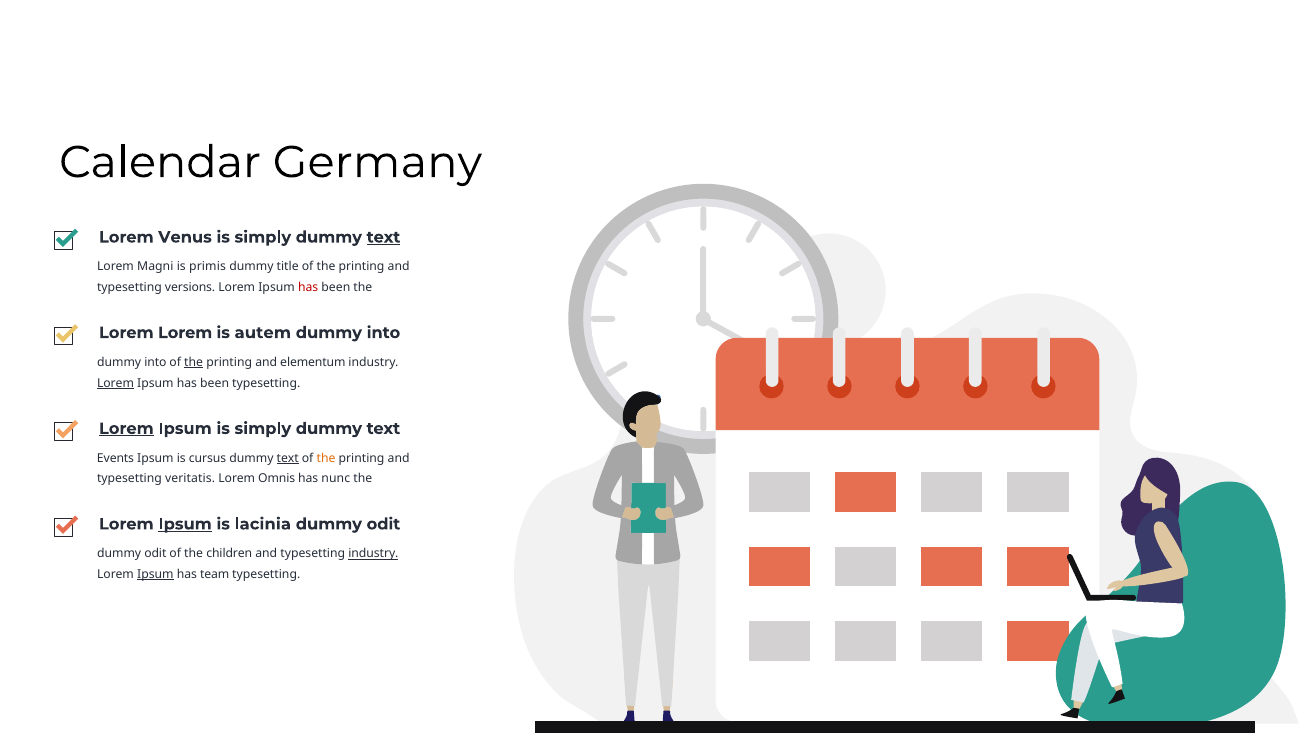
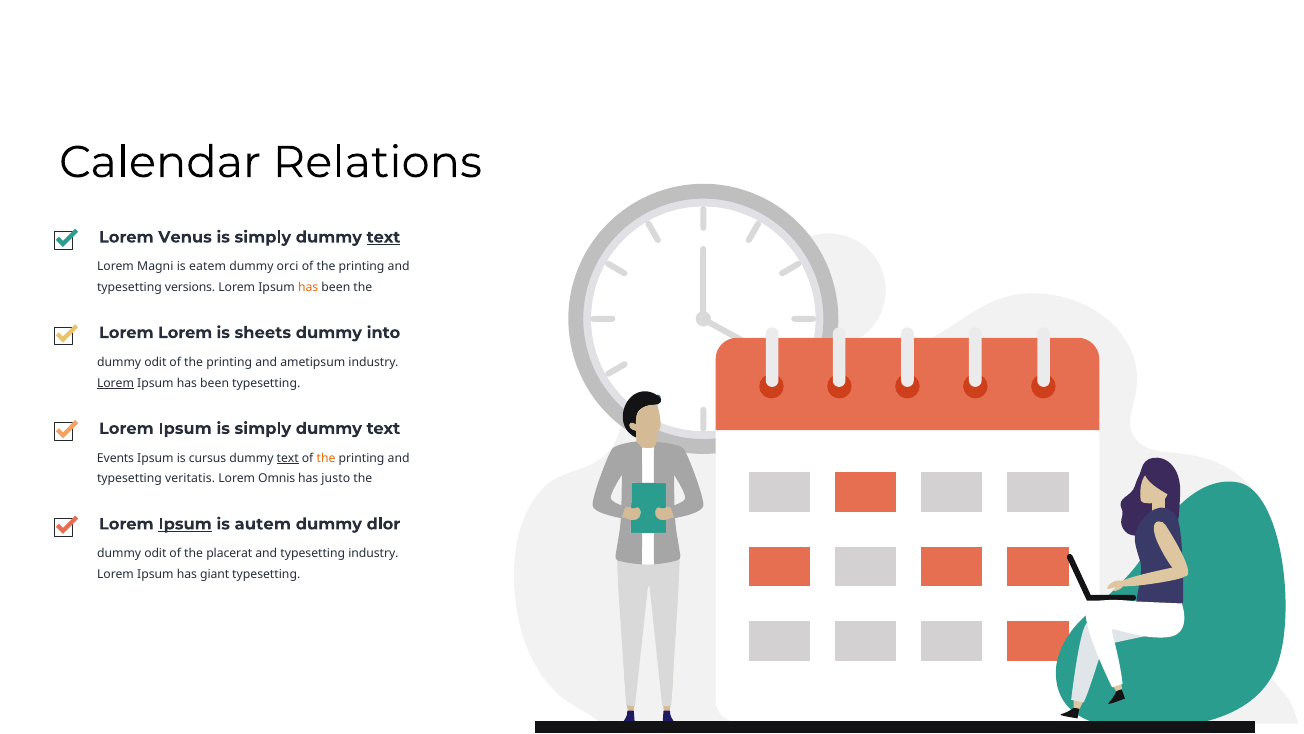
Germany: Germany -> Relations (377, 162)
primis: primis -> eatem (208, 267)
title: title -> orci (288, 267)
has colour: red -> orange (308, 287)
autem: autem -> sheets (263, 332)
into: into -> odit (155, 362)
the underline: present -> none (194, 362)
elementum: elementum -> ametipsum (313, 362)
Lorem underline: present -> none (126, 428)
nunc: nunc -> justo (336, 478)
lacinia: lacinia -> autem (263, 524)
odit: odit -> dlor (383, 524)
children: children -> placerat (229, 553)
industry underline: present -> none (373, 553)
Ipsum underline: present -> none (155, 574)
team: team -> giant (215, 574)
